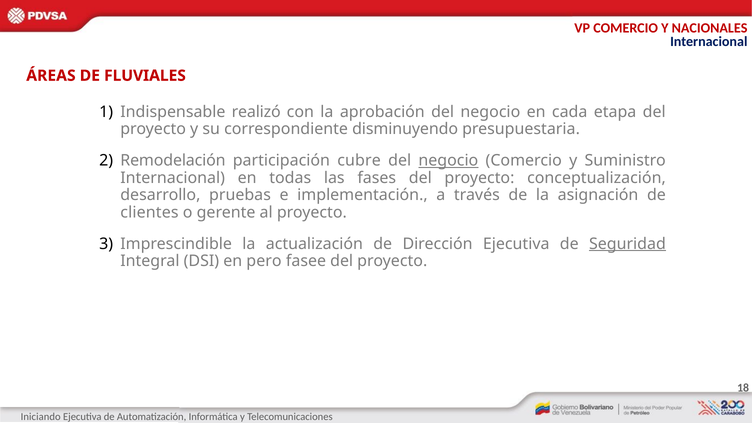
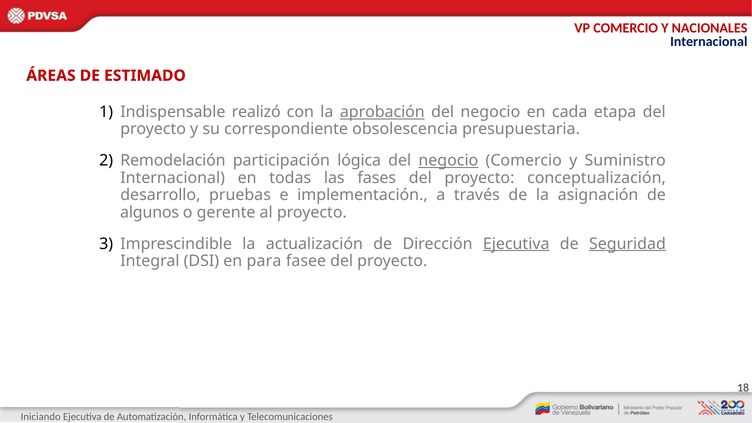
FLUVIALES: FLUVIALES -> ESTIMADO (145, 76)
aprobación underline: none -> present (382, 112)
disminuyendo: disminuyendo -> obsolescencia (405, 129)
cubre: cubre -> lógica (359, 161)
clientes: clientes -> algunos (150, 212)
Ejecutiva underline: none -> present (516, 244)
pero: pero -> para (264, 261)
